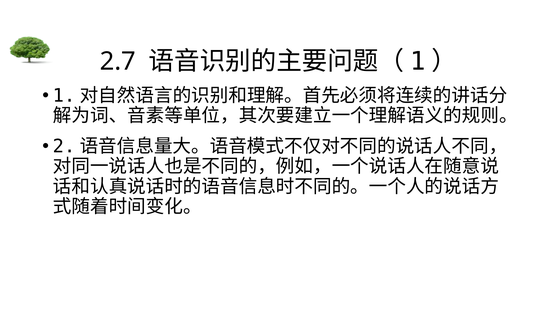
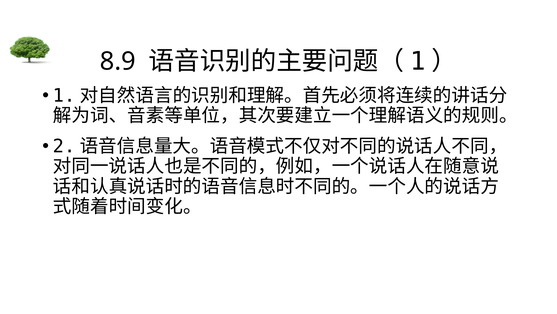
2.7: 2.7 -> 8.9 (118, 61)
